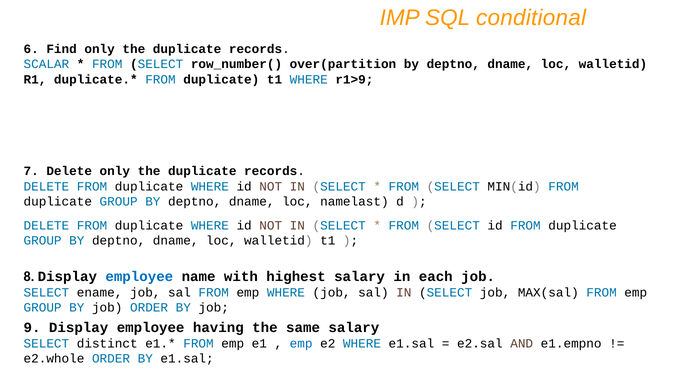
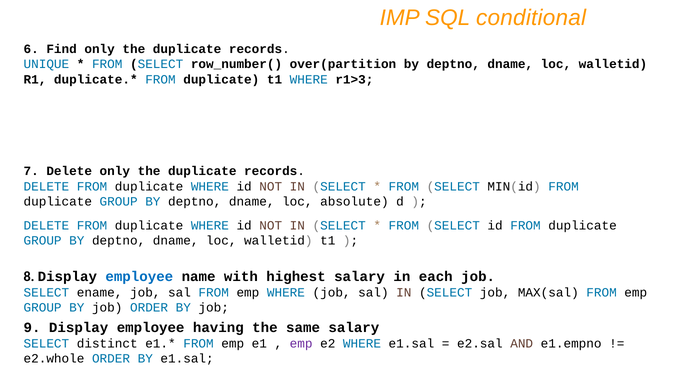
SCALAR: SCALAR -> UNIQUE (46, 64)
r1>9: r1>9 -> r1>3 (354, 79)
namelast: namelast -> absolute (354, 202)
emp colour: blue -> purple (301, 344)
